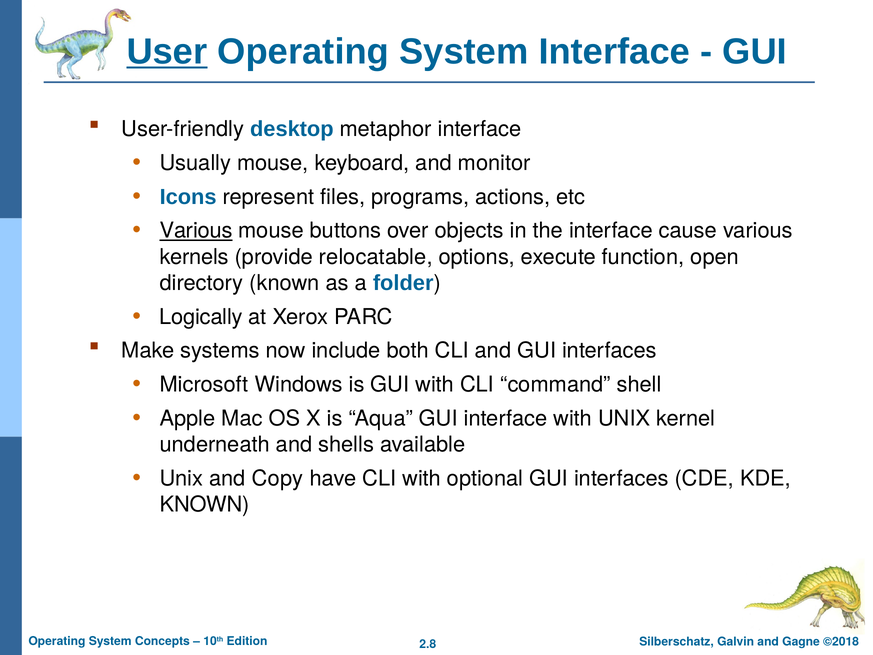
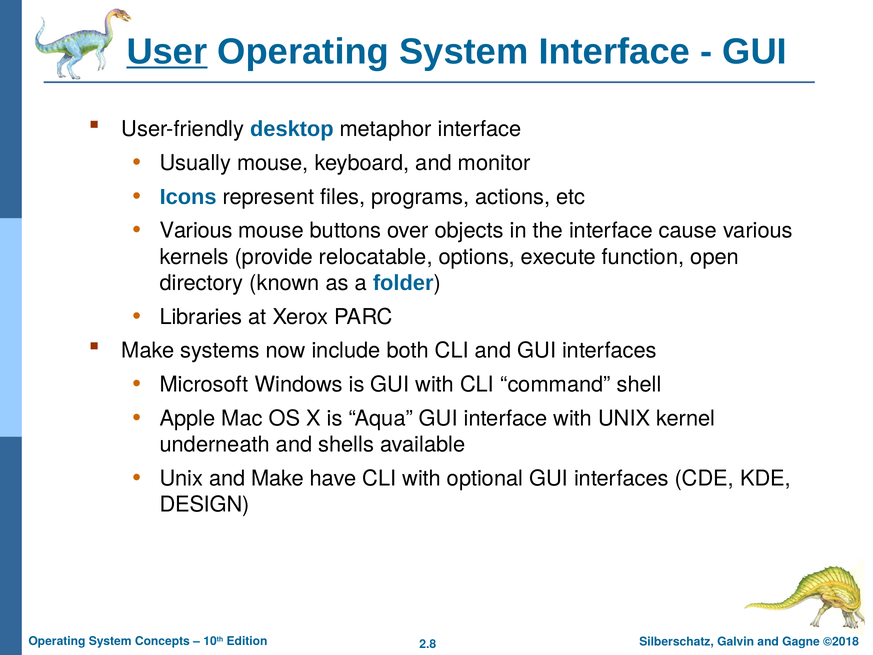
Various underline: present -> none (196, 231)
Logically: Logically -> Libraries (201, 317)
and Copy: Copy -> Make (278, 478)
KNOWN: KNOWN -> DESIGN (205, 504)
